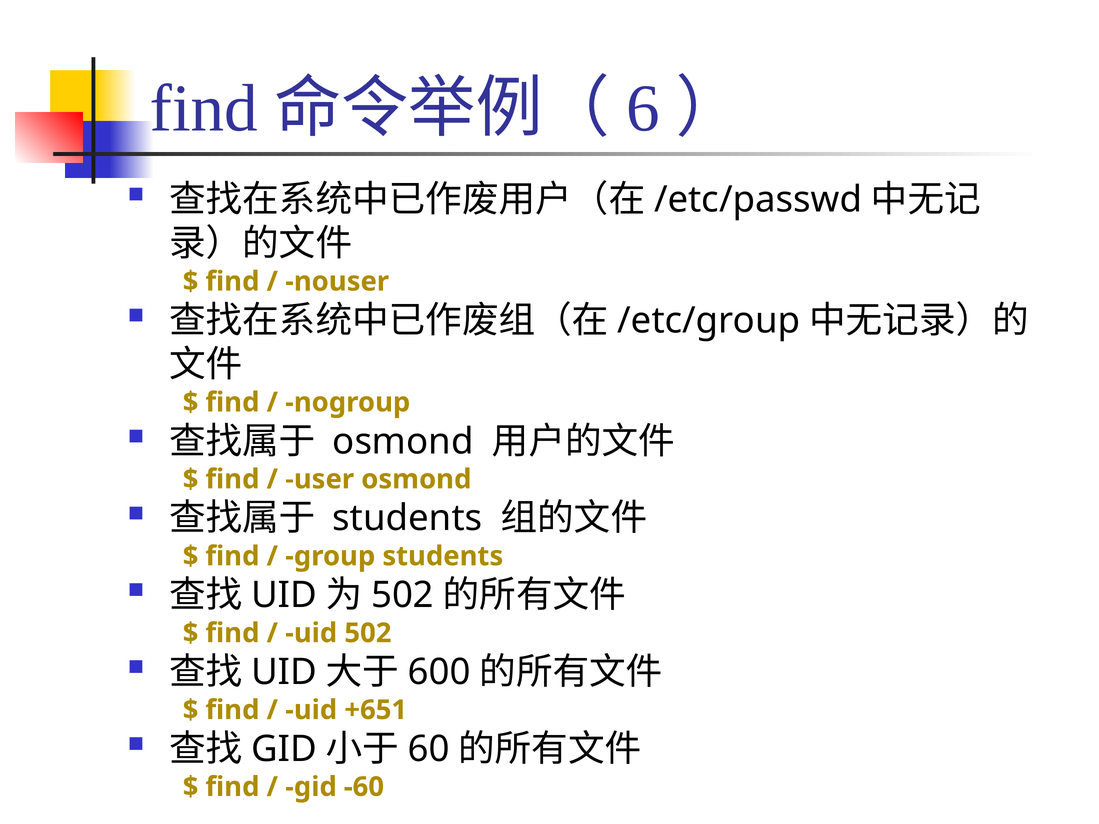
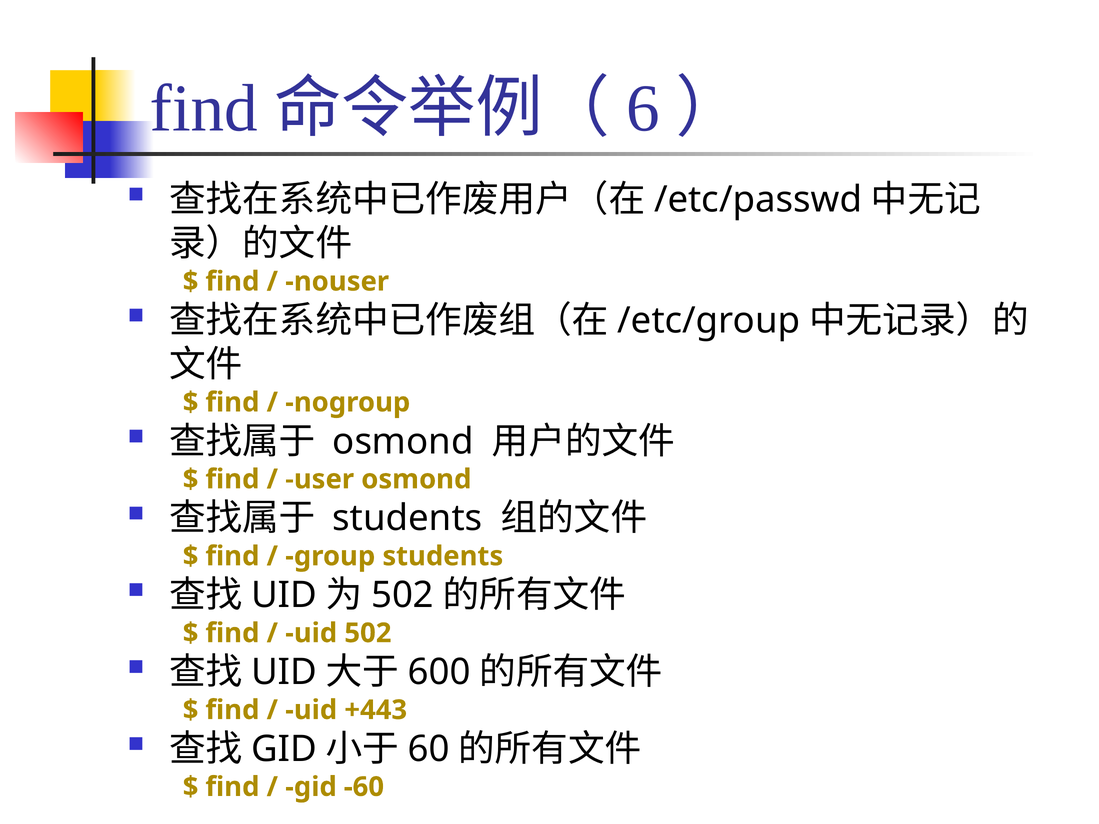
+651: +651 -> +443 (376, 710)
